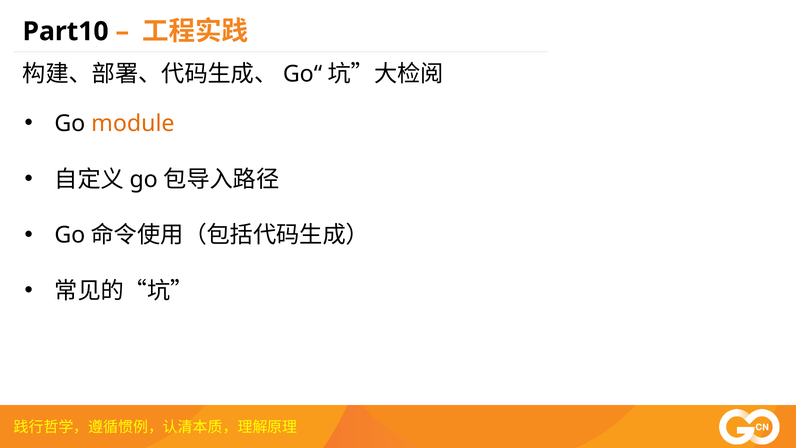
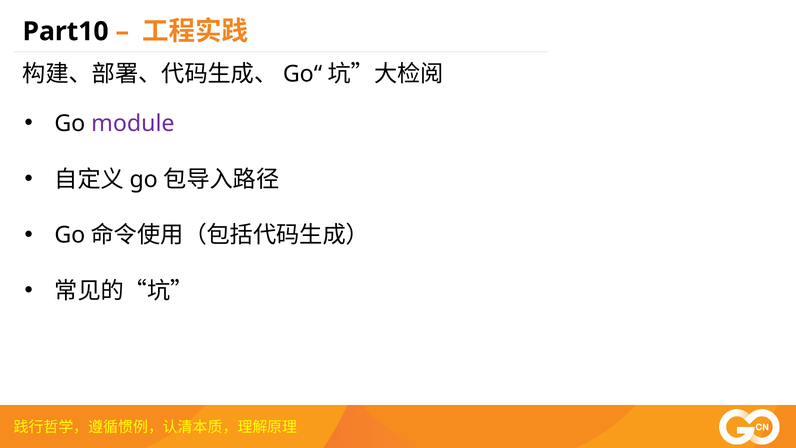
module colour: orange -> purple (133, 123)
